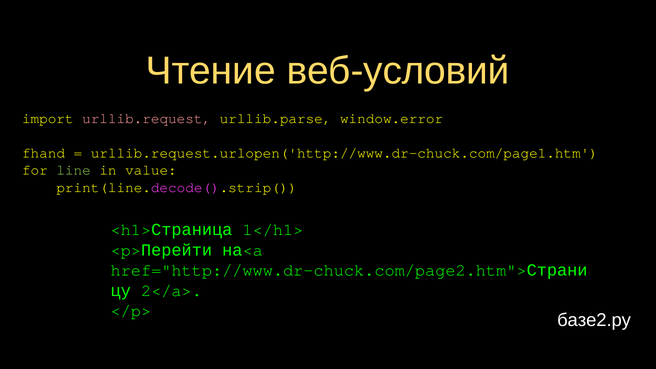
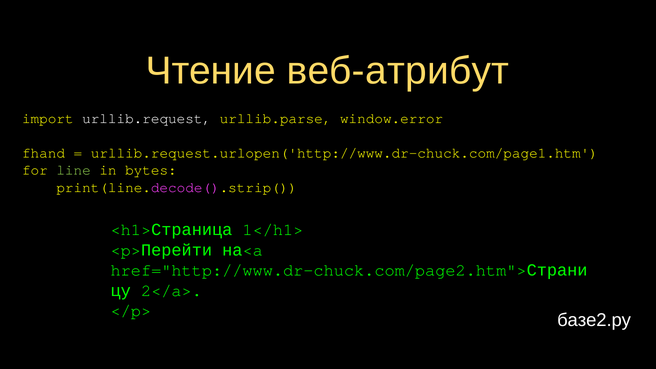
веб-условий: веб-условий -> веб-атрибут (398, 71)
urllib.request colour: pink -> white (147, 118)
value: value -> bytes (151, 170)
